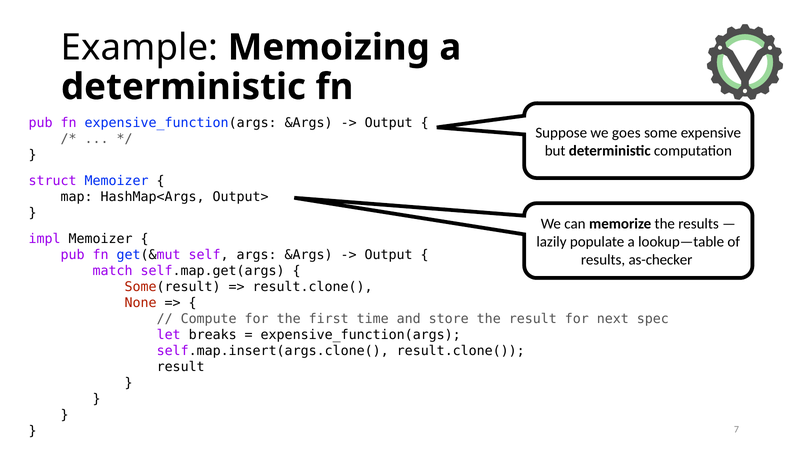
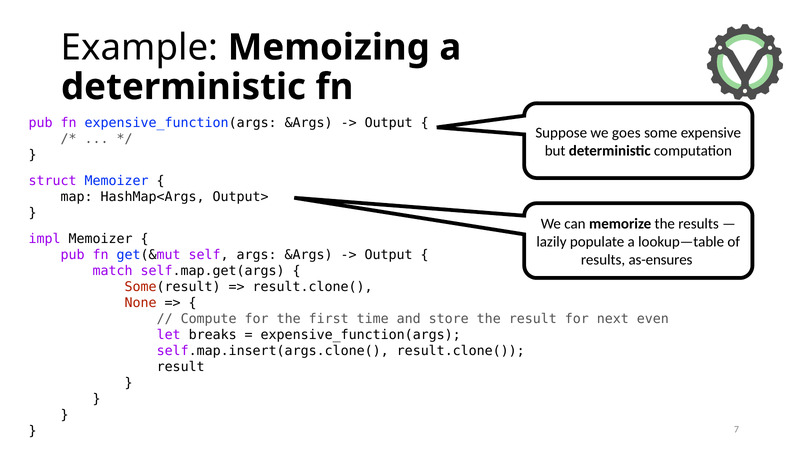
as-checker: as-checker -> as-ensures (660, 260)
spec: spec -> even (653, 319)
